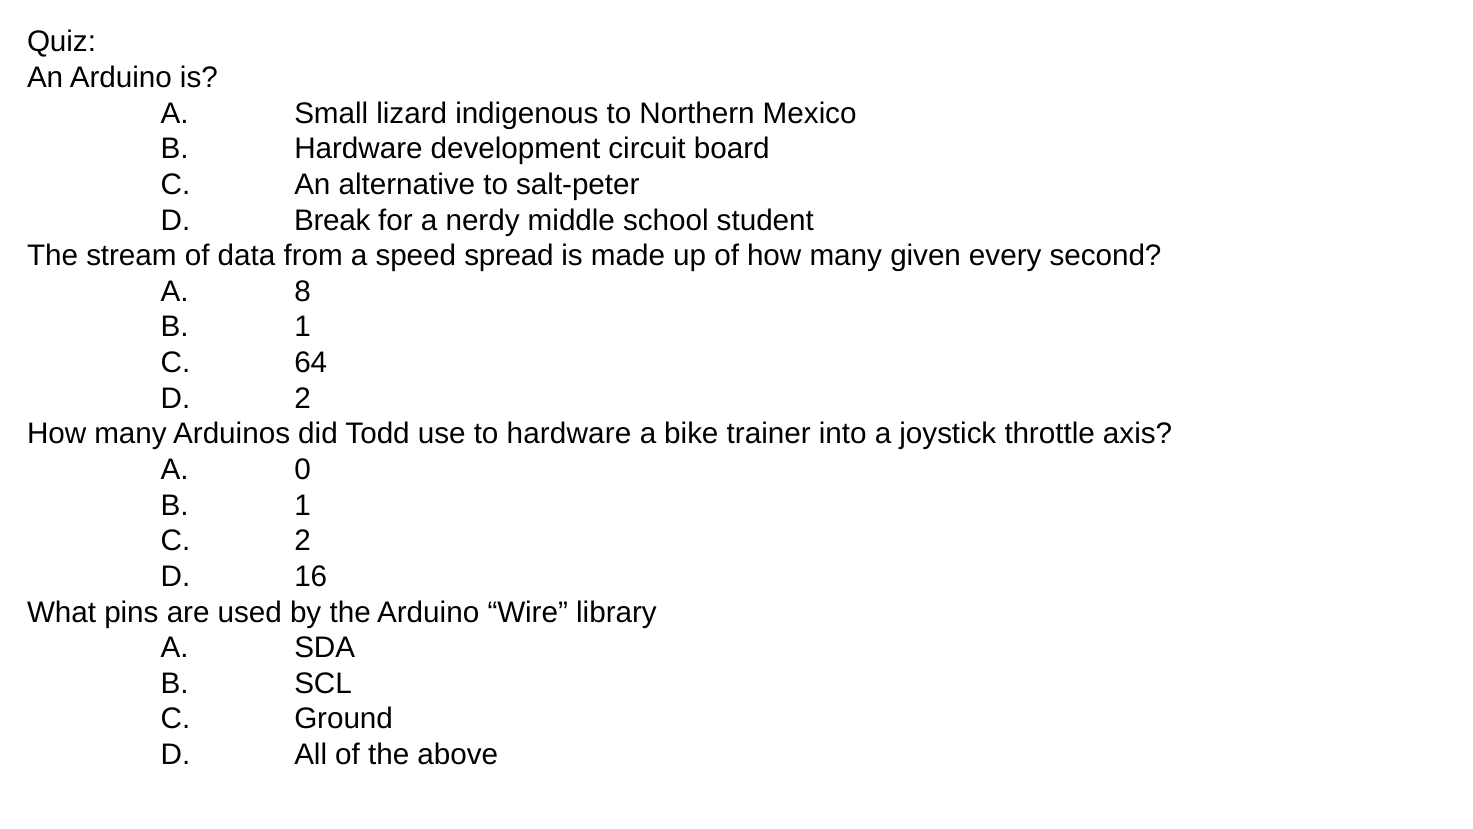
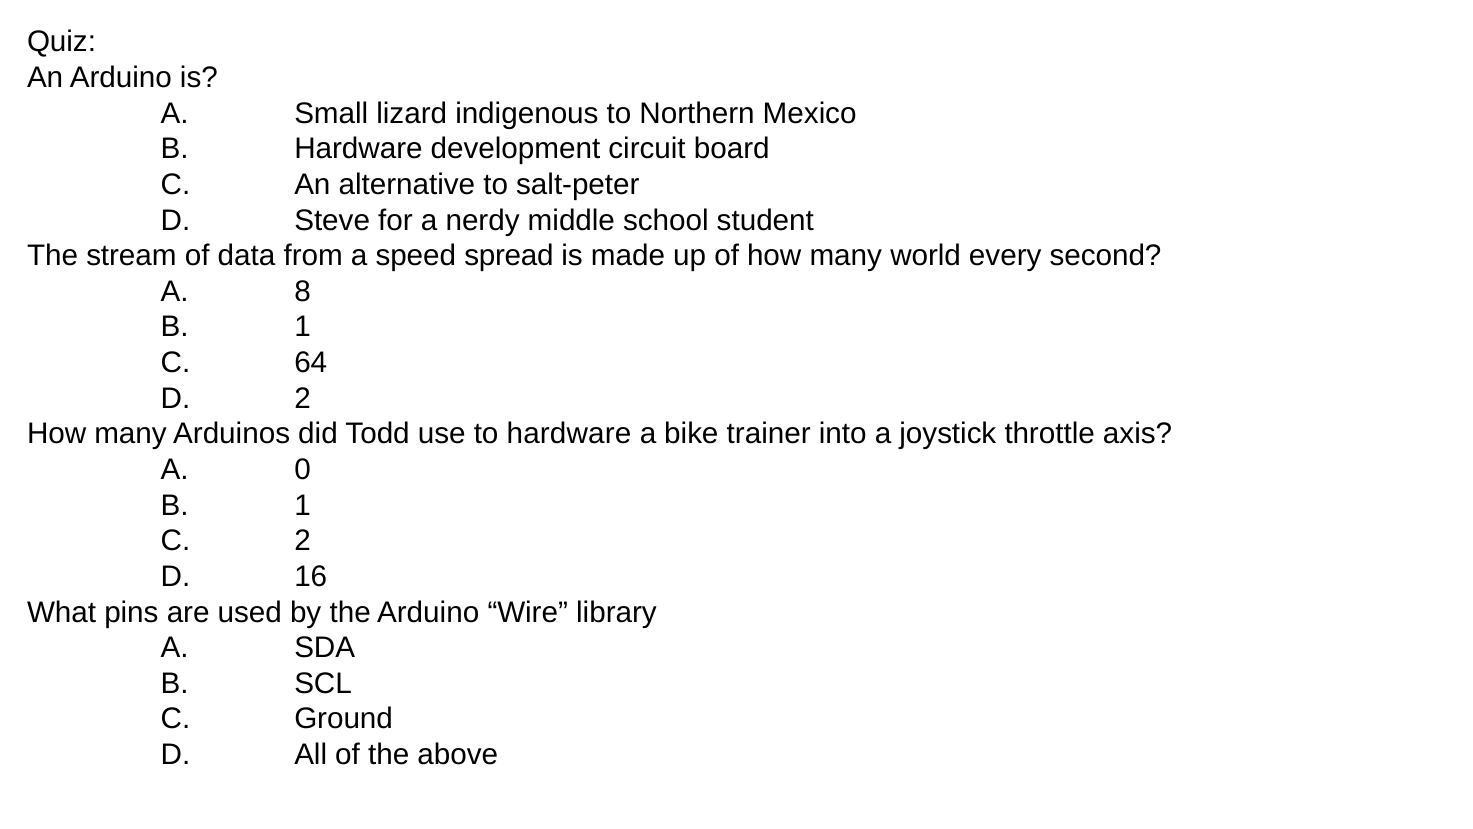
Break: Break -> Steve (332, 220)
given: given -> world (926, 256)
